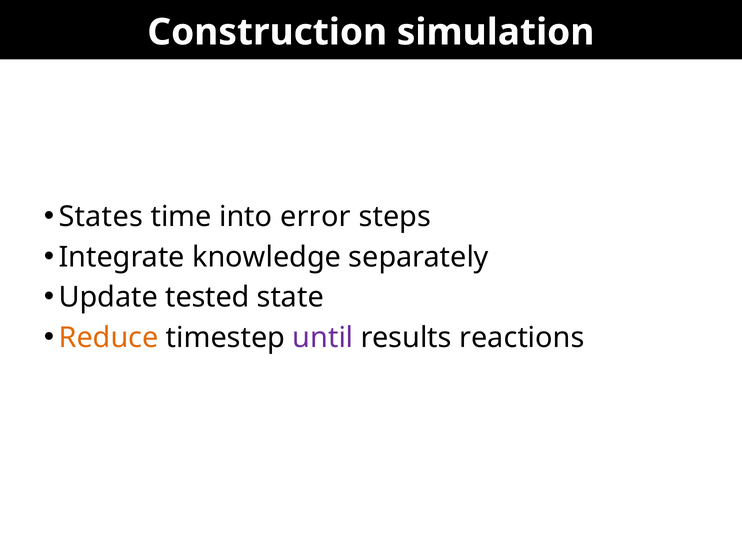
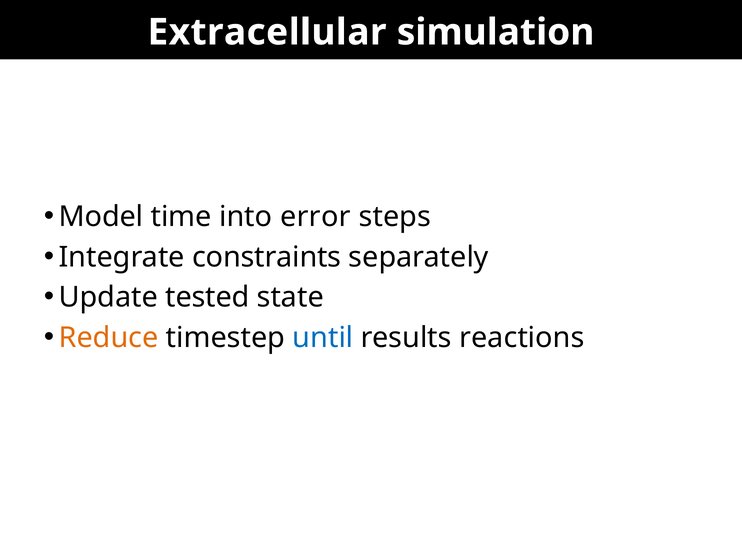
Construction: Construction -> Extracellular (267, 32)
States: States -> Model (101, 217)
knowledge: knowledge -> constraints (267, 257)
until colour: purple -> blue (323, 338)
